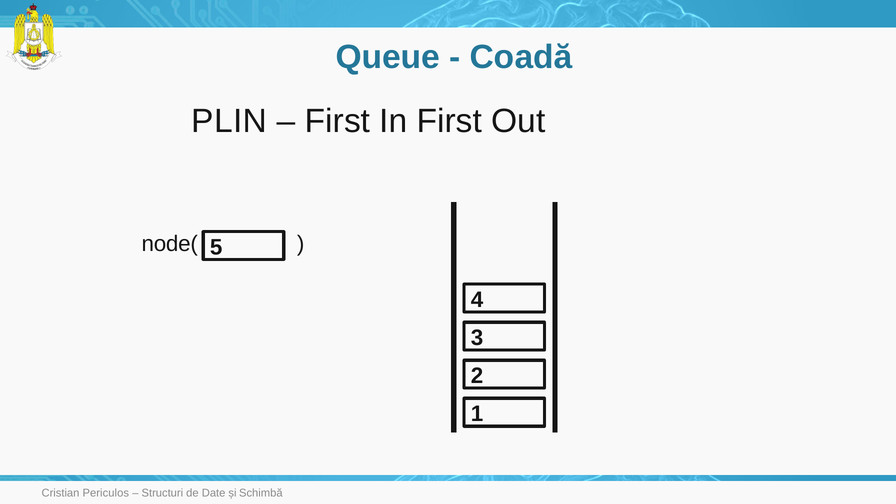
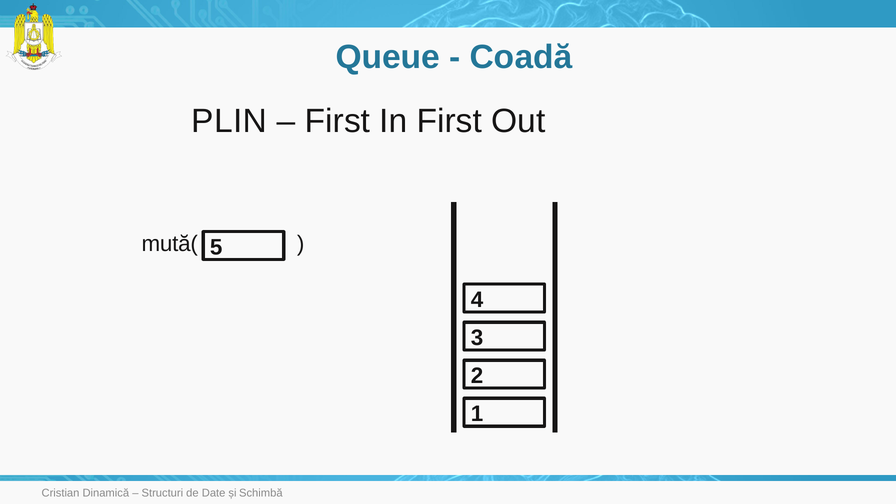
node(: node( -> mută( (170, 244)
Periculos: Periculos -> Dinamică (106, 493)
